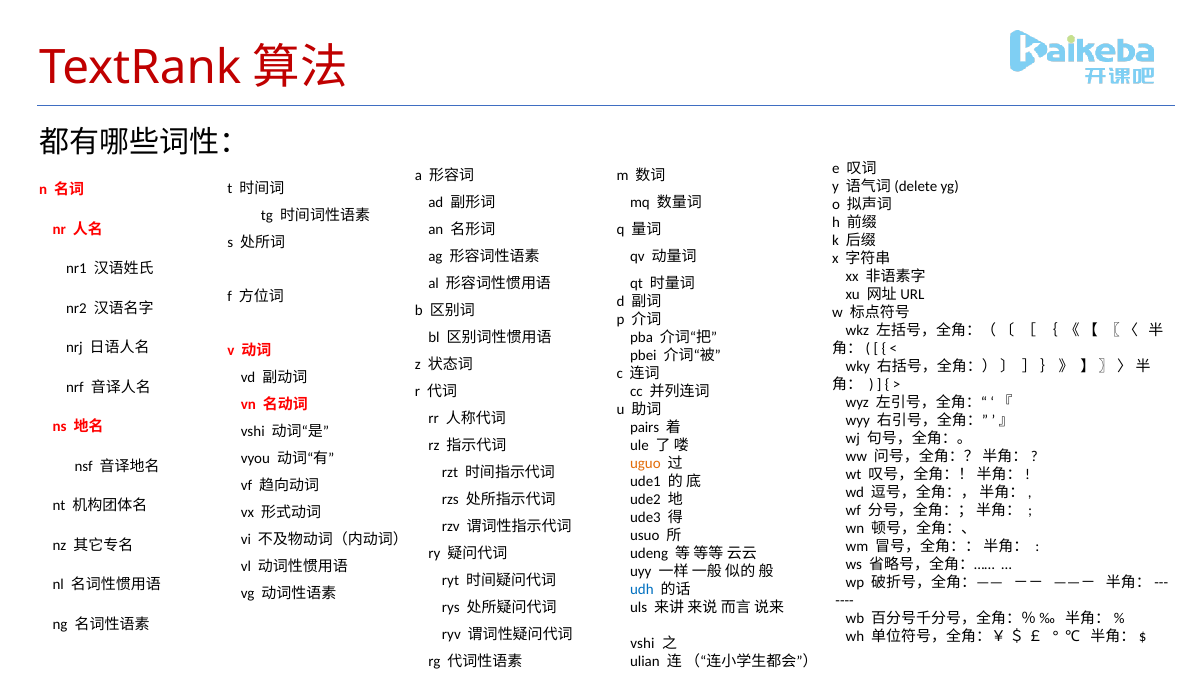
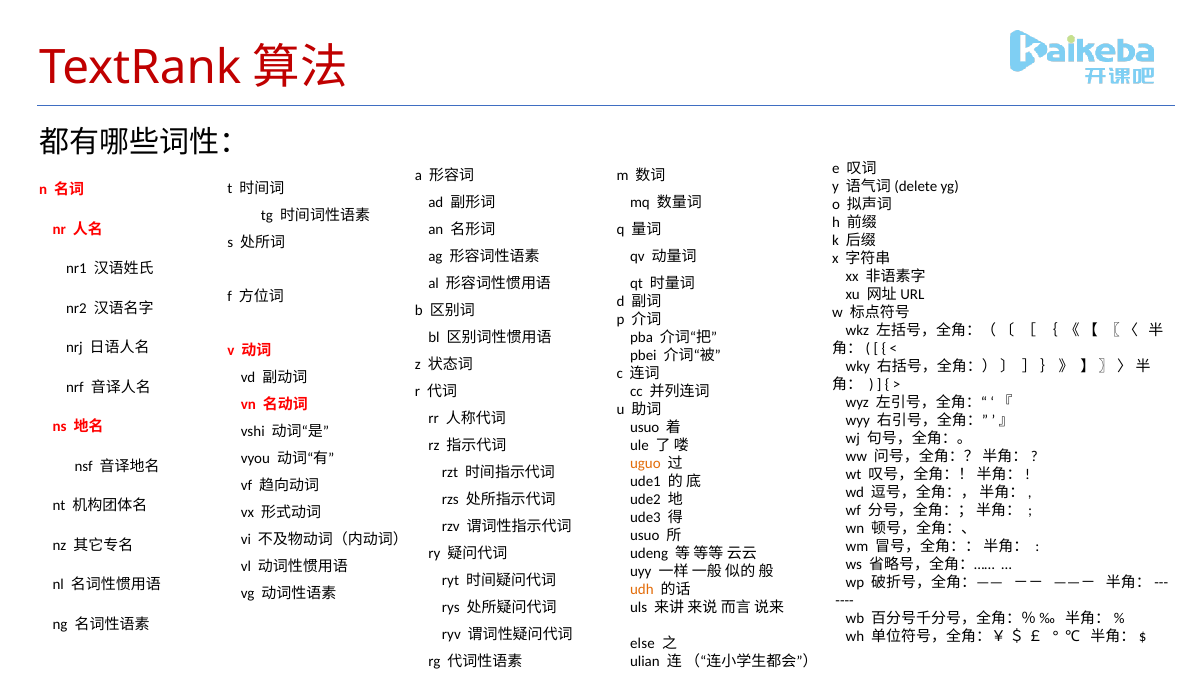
pairs: pairs -> usuo (645, 428)
udh colour: blue -> orange (642, 590)
vshi: vshi -> else (642, 644)
